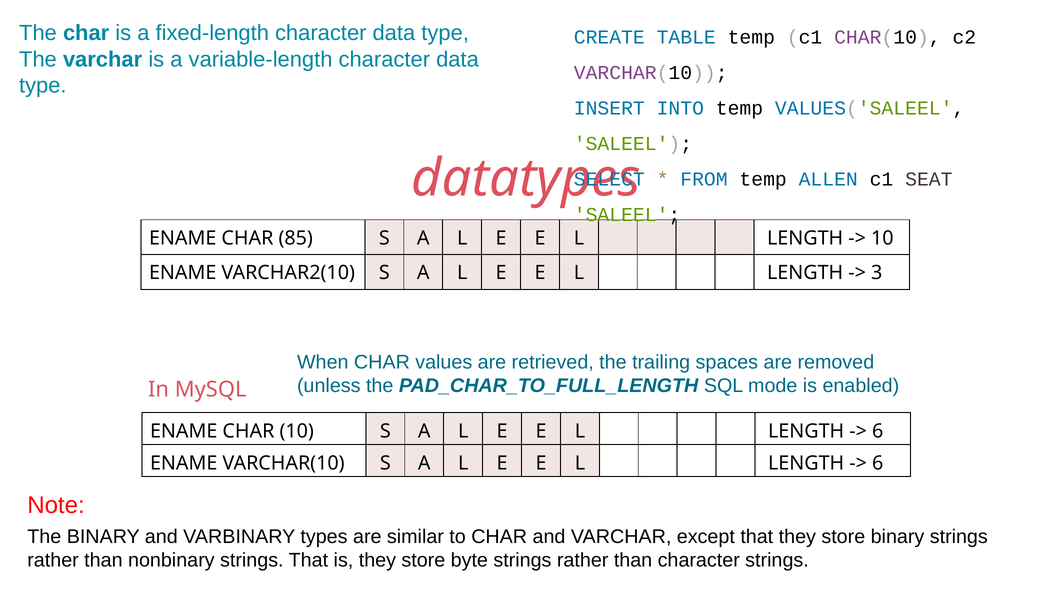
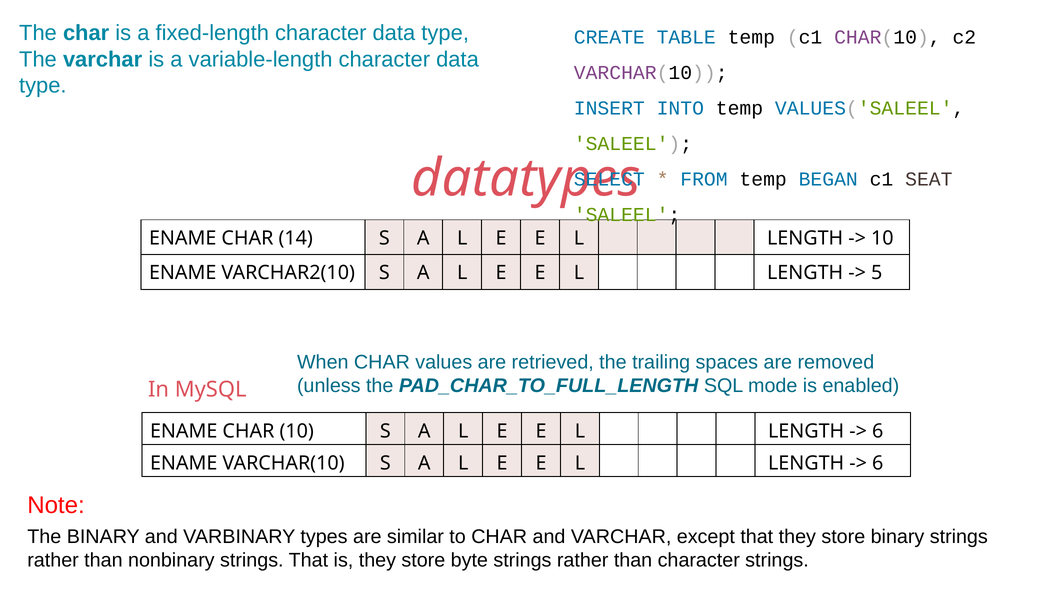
ALLEN: ALLEN -> BEGAN (828, 179)
85: 85 -> 14 (296, 238)
3: 3 -> 5 (877, 273)
